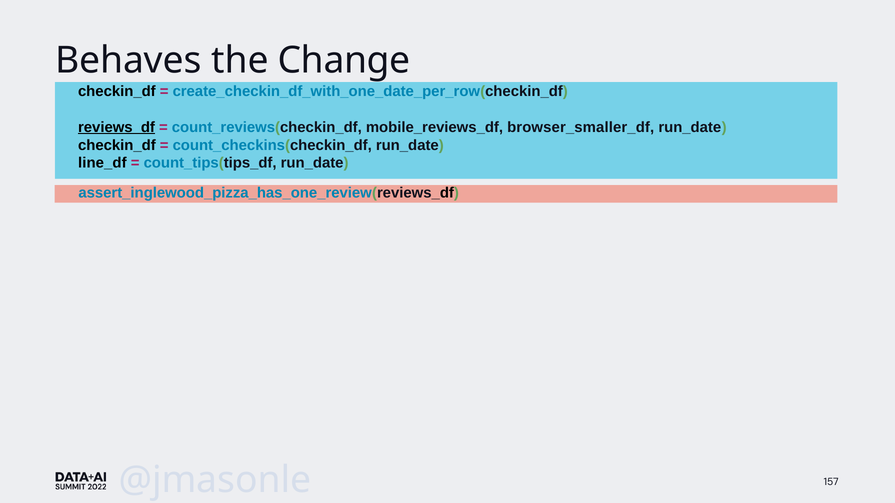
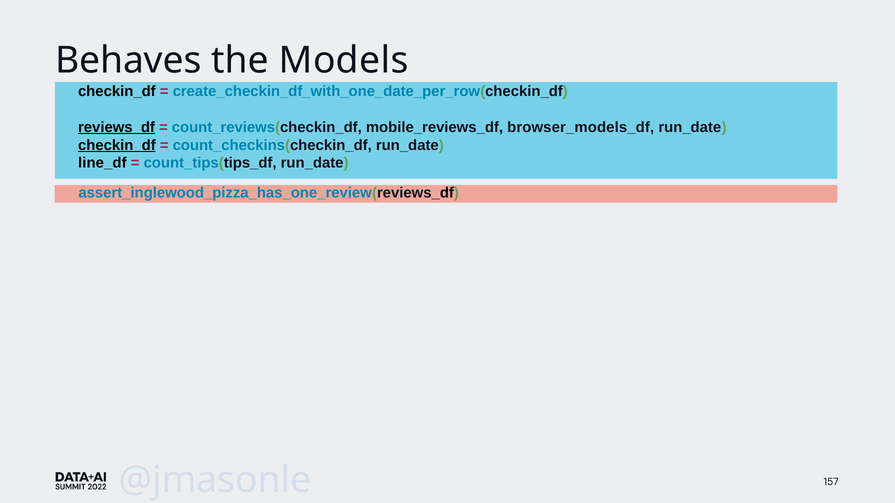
Change: Change -> Models (344, 61)
browser_smaller_df: browser_smaller_df -> browser_models_df (581, 127)
checkin_df underline: none -> present (117, 145)
